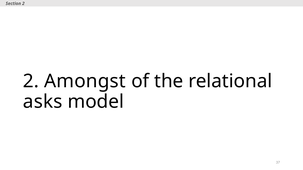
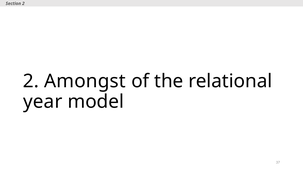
asks: asks -> year (43, 102)
